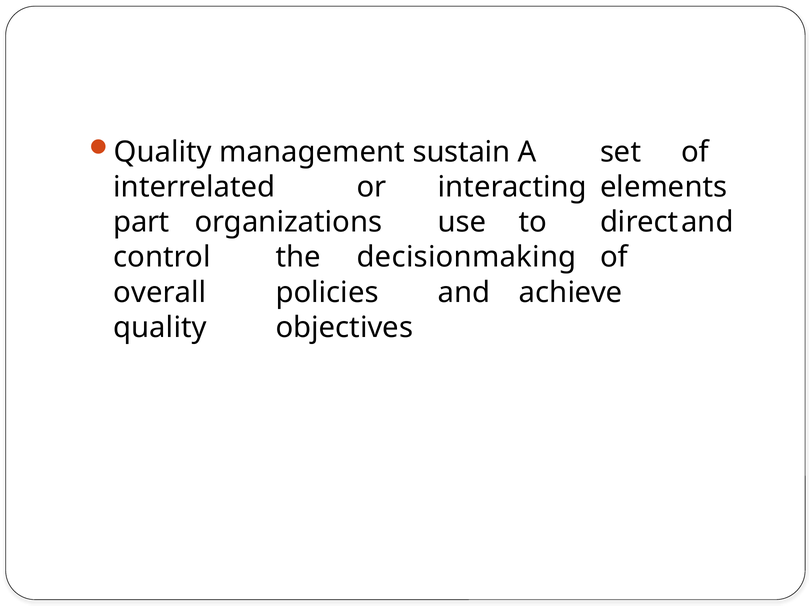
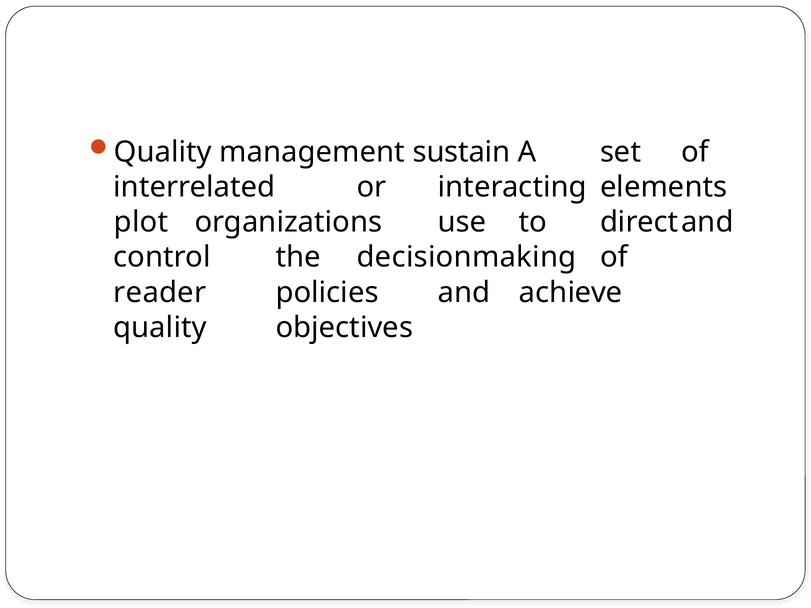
part: part -> plot (141, 222)
overall: overall -> reader (160, 293)
